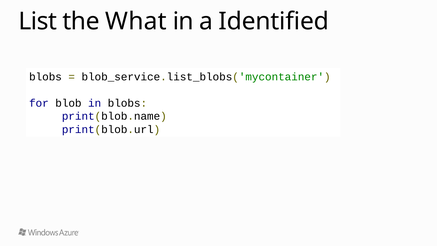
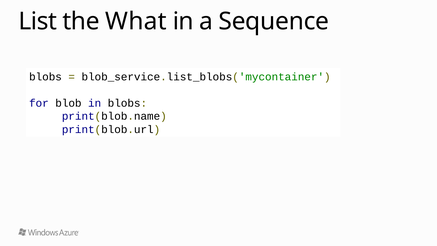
Identified: Identified -> Sequence (274, 21)
